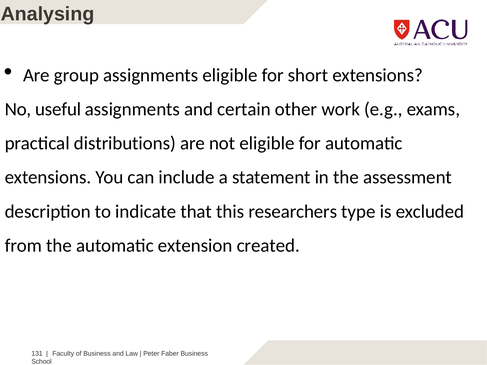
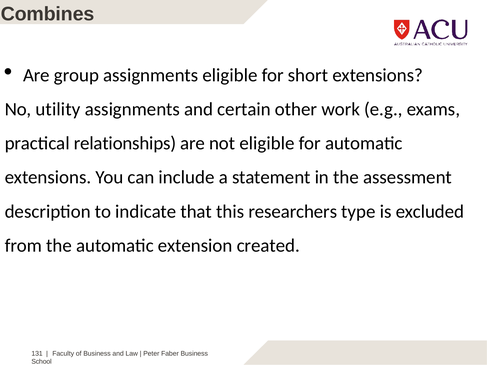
Analysing: Analysing -> Combines (48, 14)
useful: useful -> utility (58, 109)
distributions: distributions -> relationships (125, 143)
